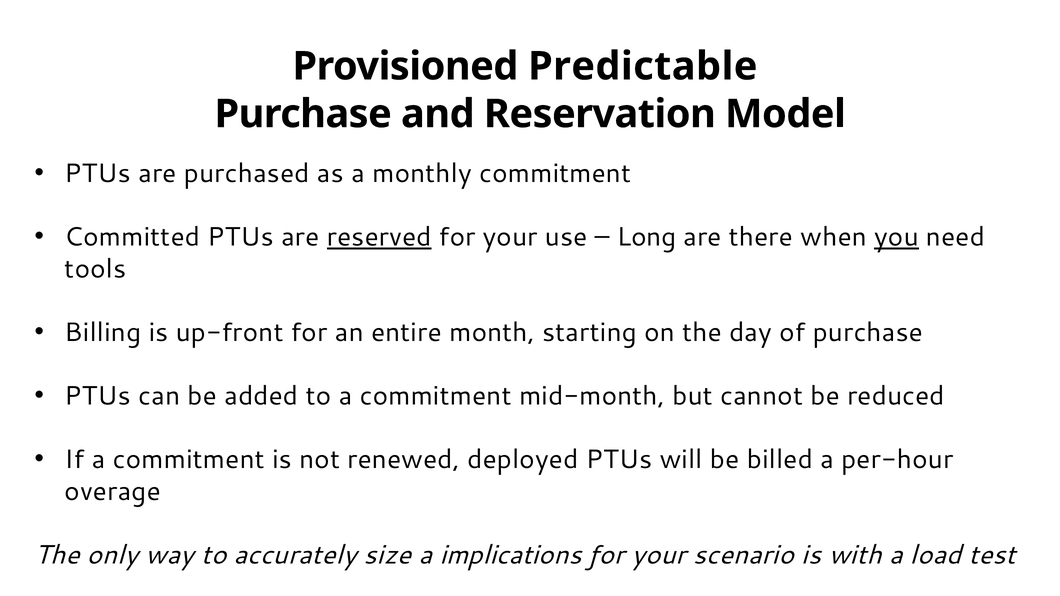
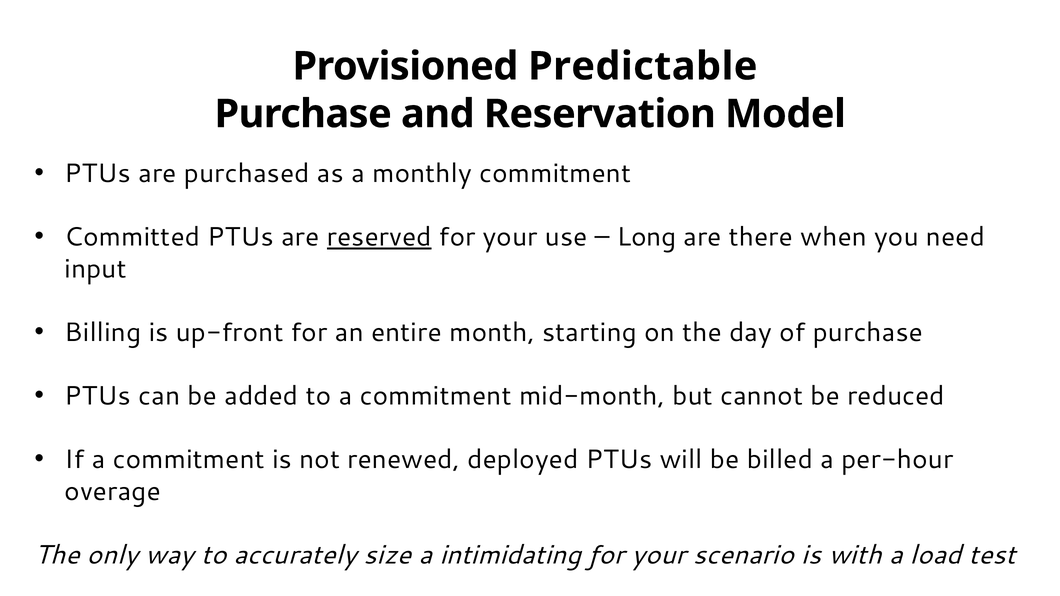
you underline: present -> none (897, 237)
tools: tools -> input (96, 269)
implications: implications -> intimidating (510, 555)
